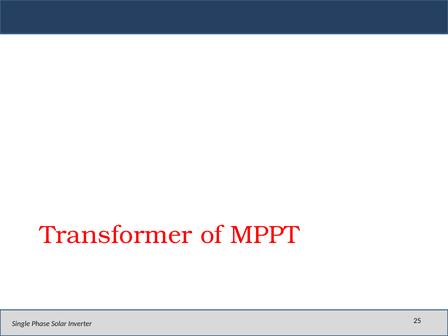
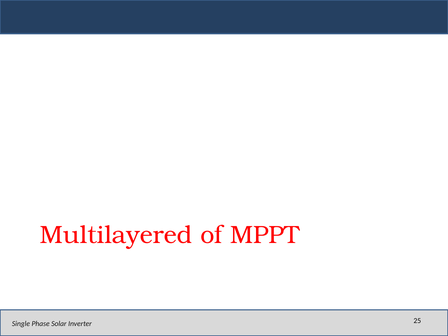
Transformer: Transformer -> Multilayered (116, 235)
